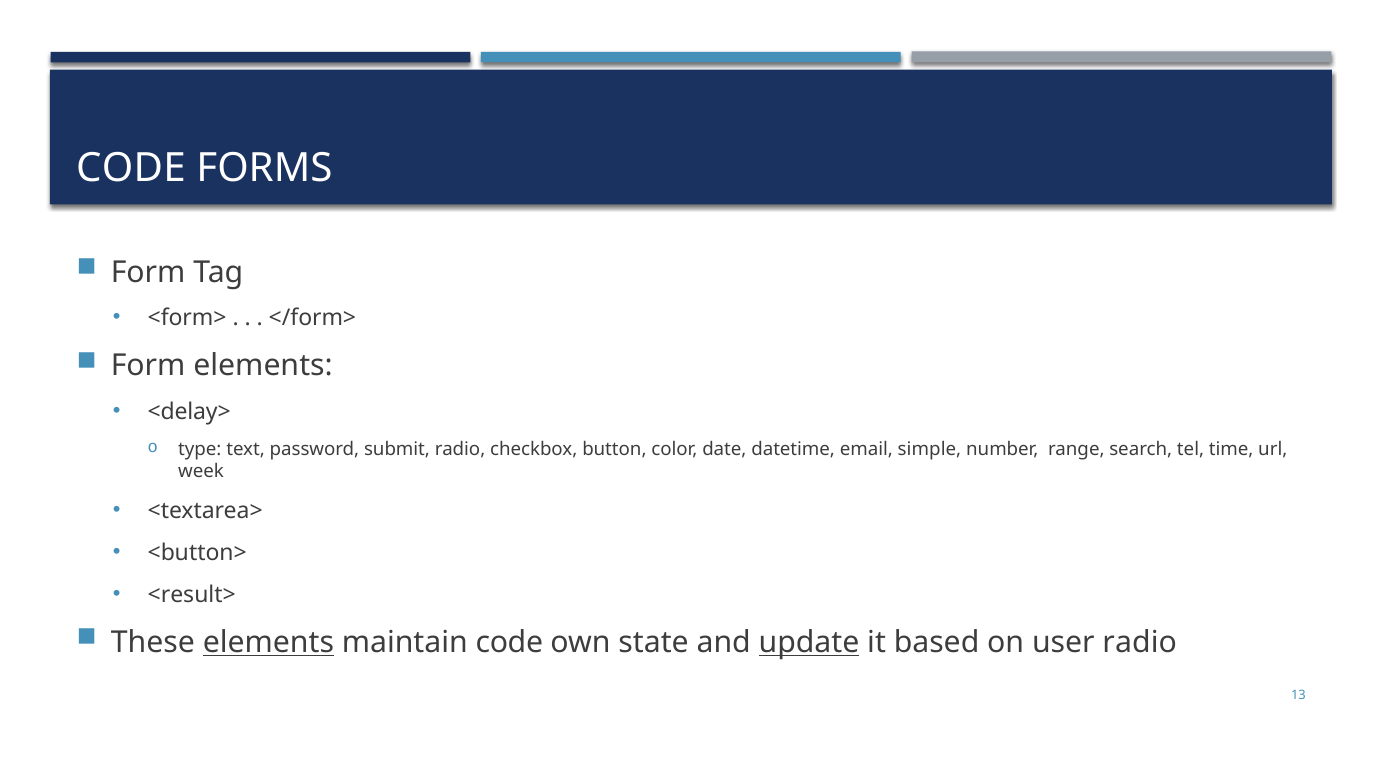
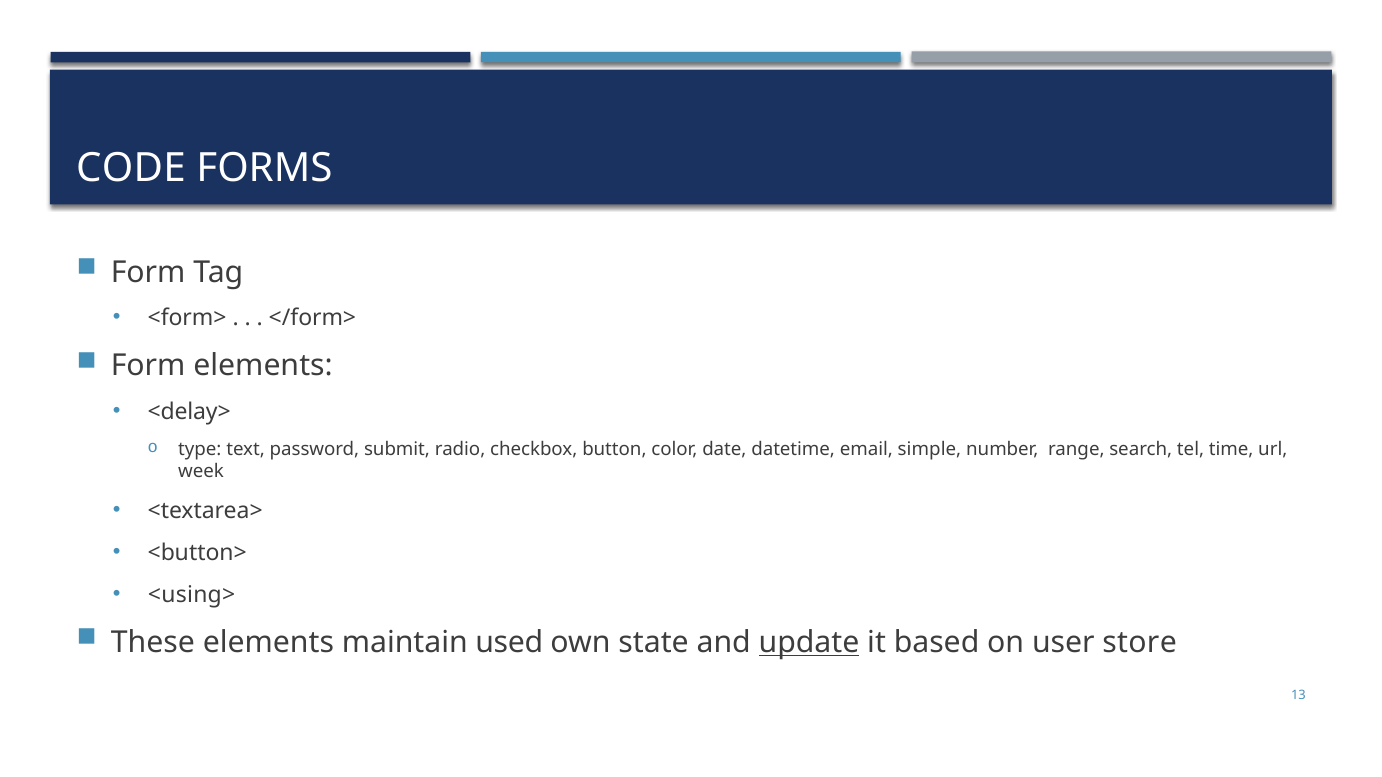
<result>: <result> -> <using> (192, 595)
elements underline: present -> none (268, 643)
maintain code: code -> used (509, 643)
user radio: radio -> store (1140, 643)
